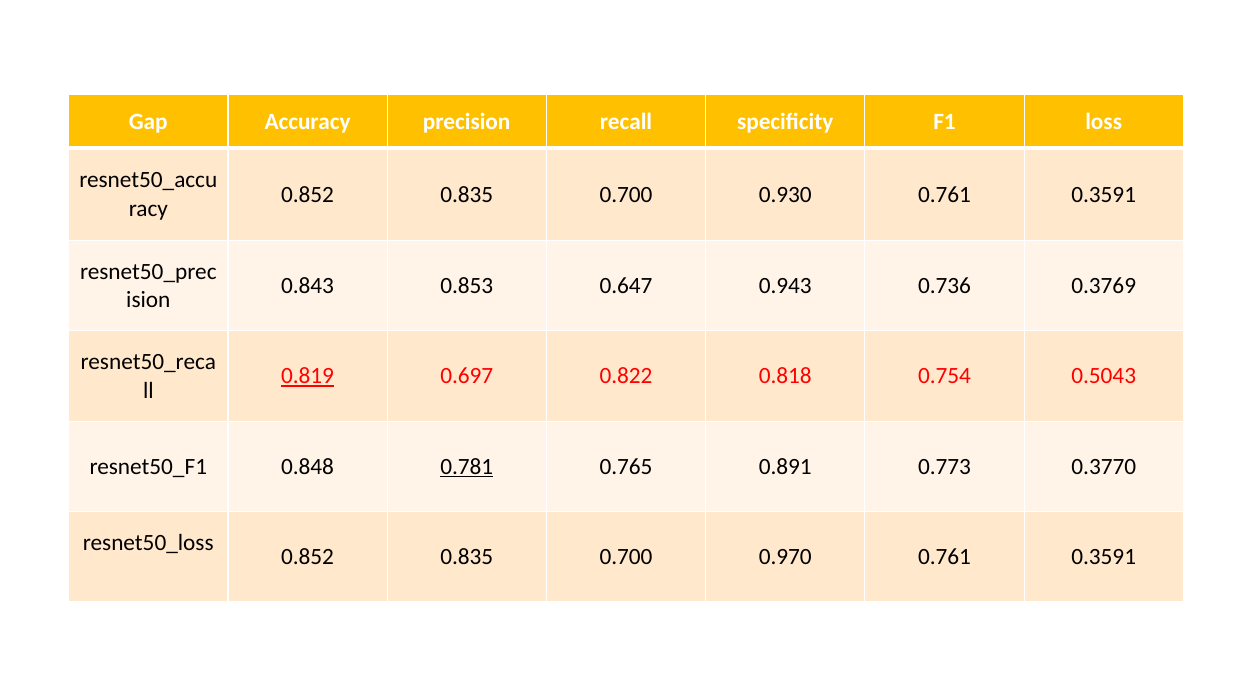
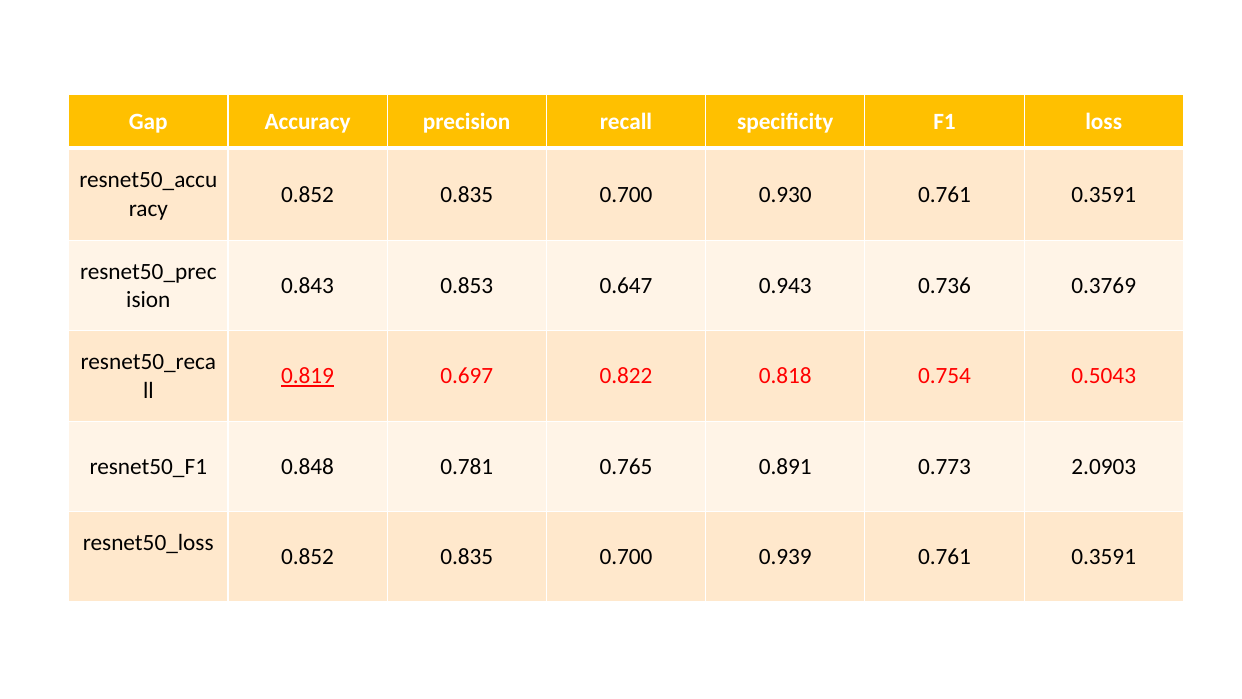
0.781 underline: present -> none (467, 466)
0.3770: 0.3770 -> 2.0903 (1104, 466)
0.970: 0.970 -> 0.939 (785, 557)
